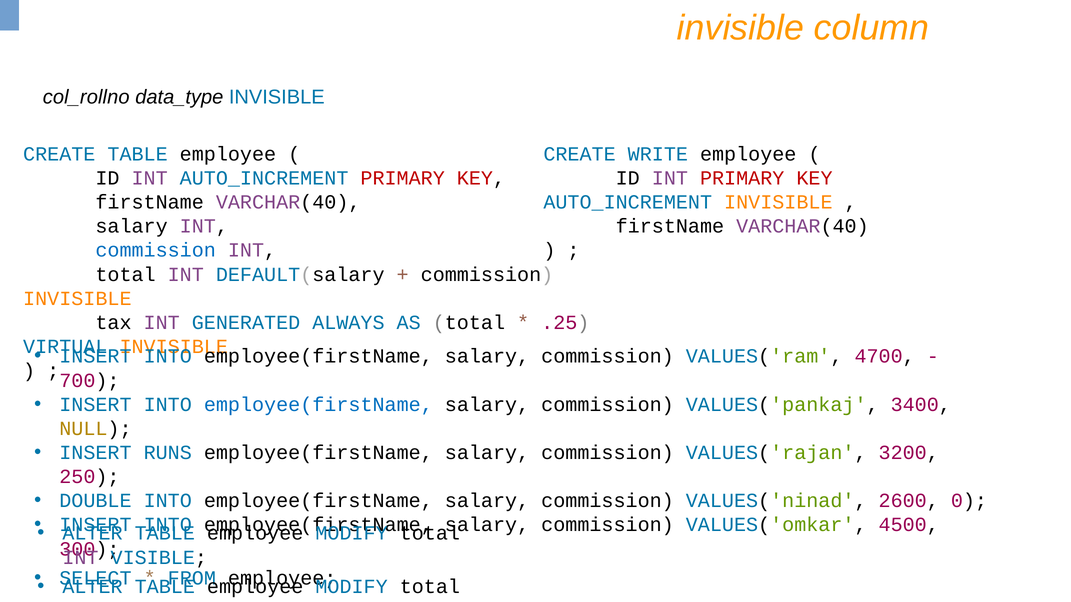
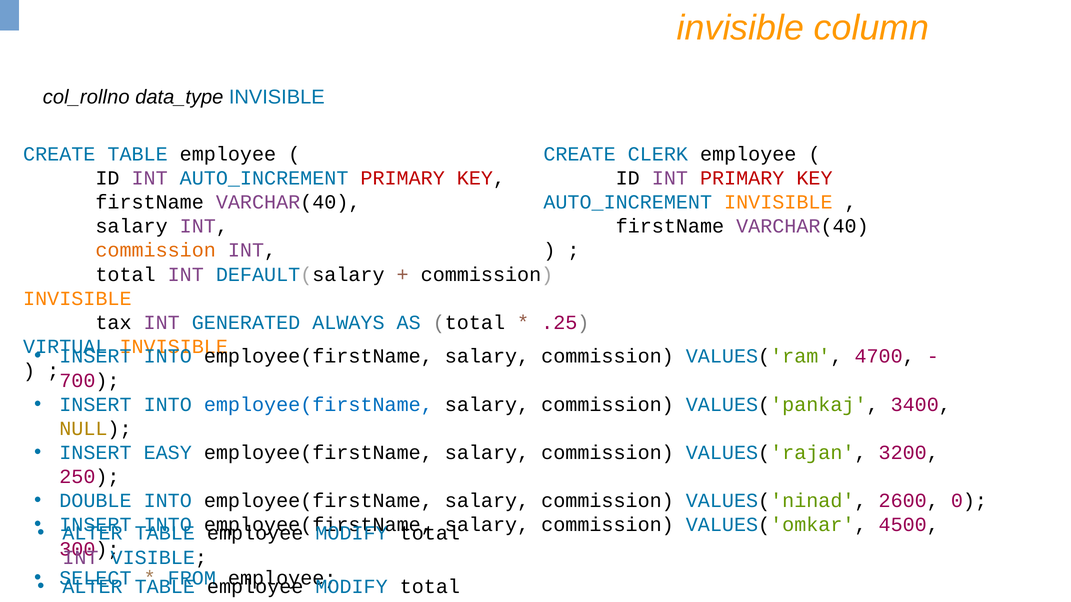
WRITE: WRITE -> CLERK (658, 154)
commission colour: blue -> orange (156, 251)
RUNS: RUNS -> EASY (168, 453)
